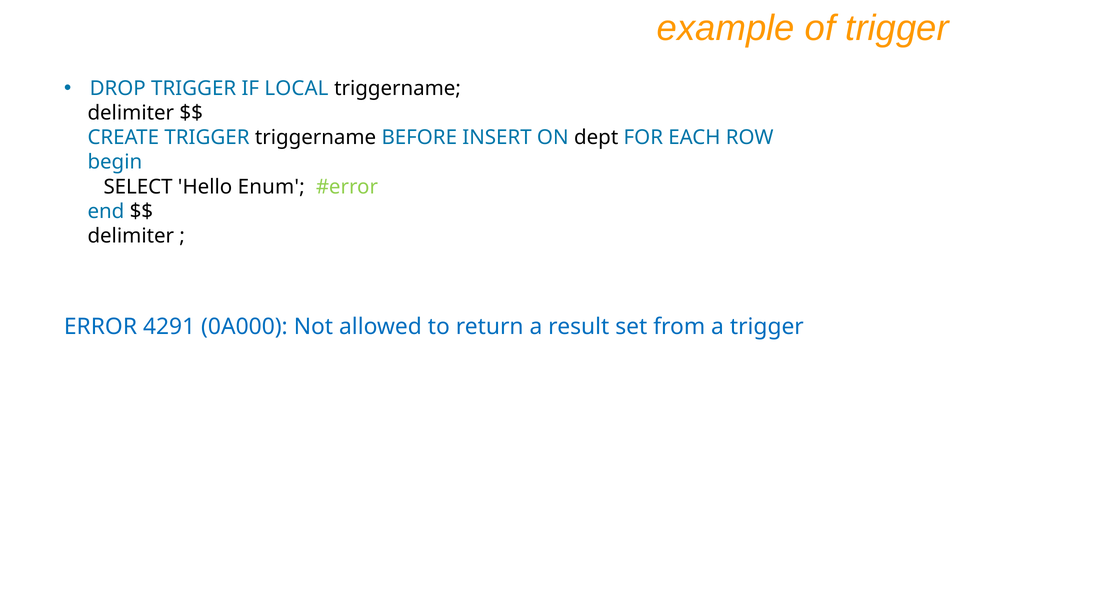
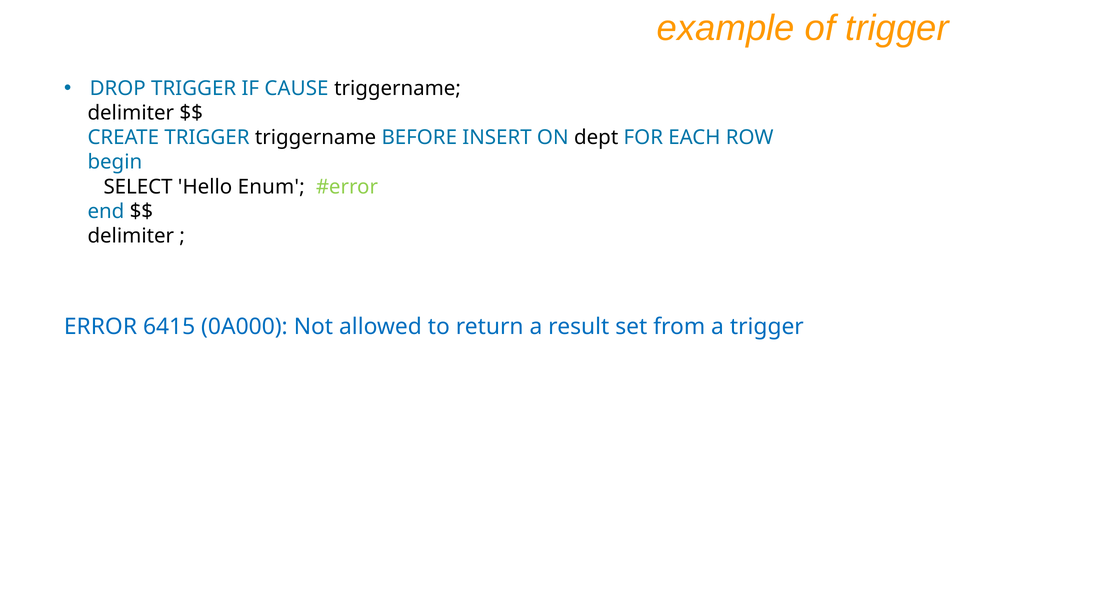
LOCAL: LOCAL -> CAUSE (296, 88)
4291: 4291 -> 6415 (169, 327)
